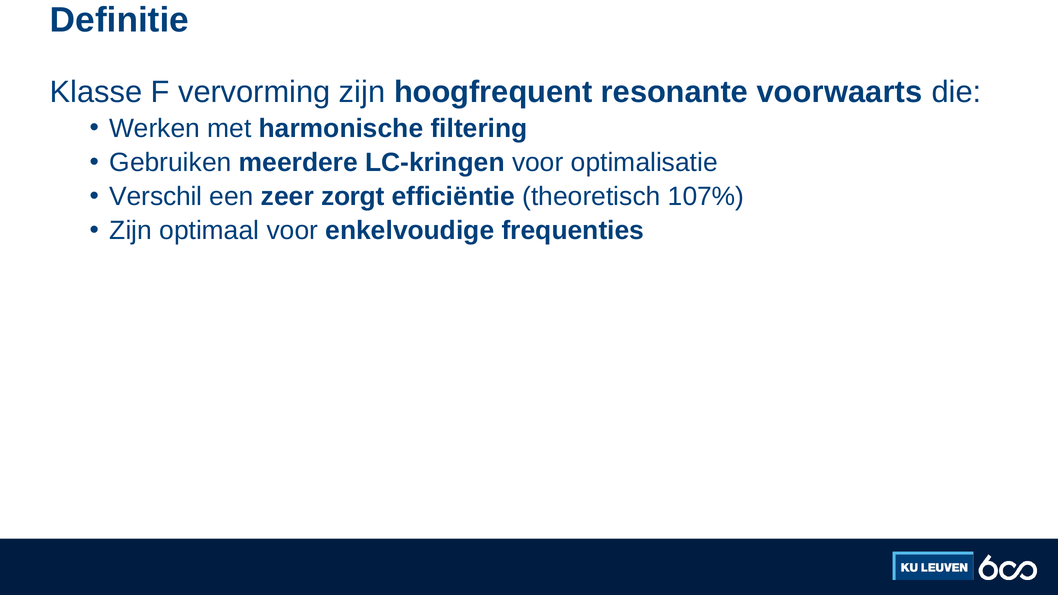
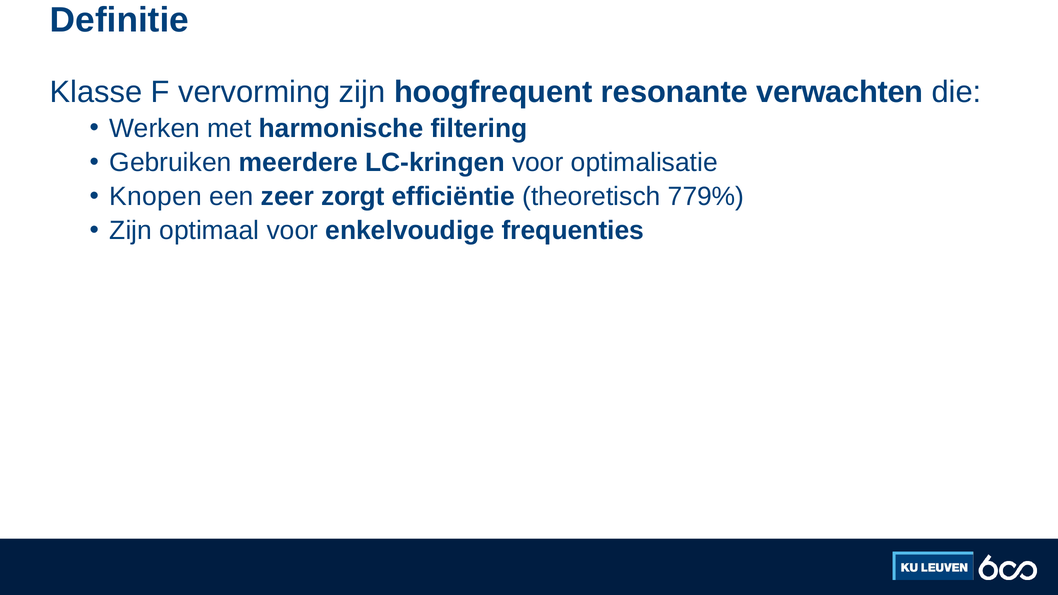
voorwaarts: voorwaarts -> verwachten (840, 92)
Verschil: Verschil -> Knopen (156, 196)
107%: 107% -> 779% (706, 196)
